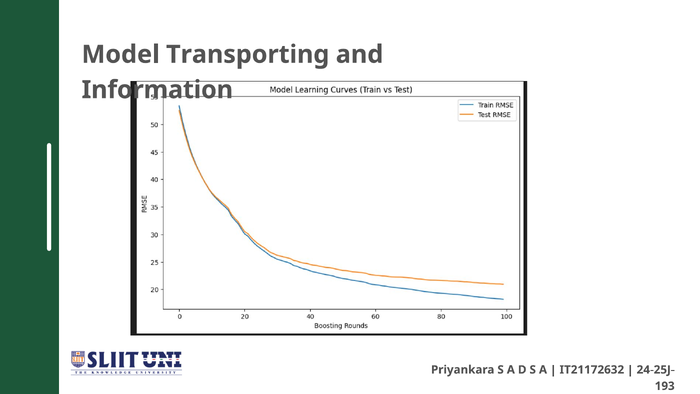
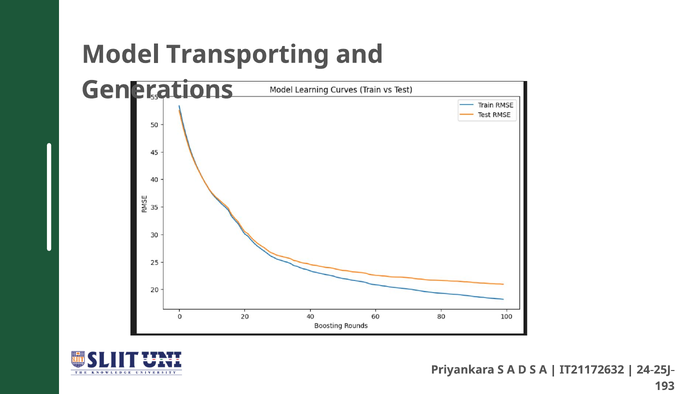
Information: Information -> Generations (157, 90)
